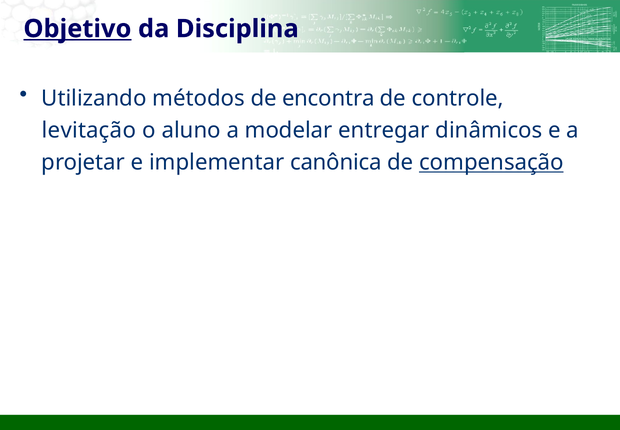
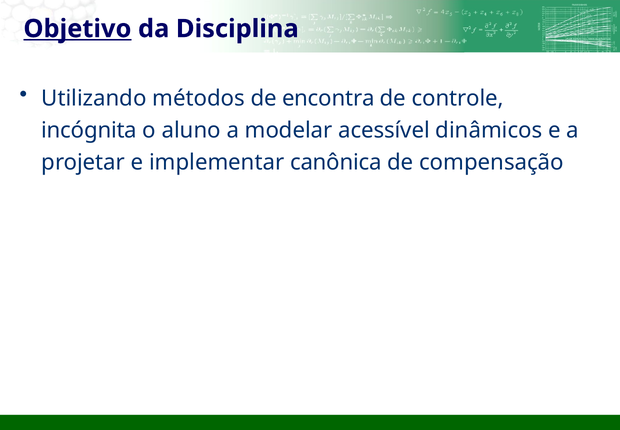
levitação: levitação -> incógnita (89, 130)
entregar: entregar -> acessível (384, 130)
compensação underline: present -> none (491, 162)
